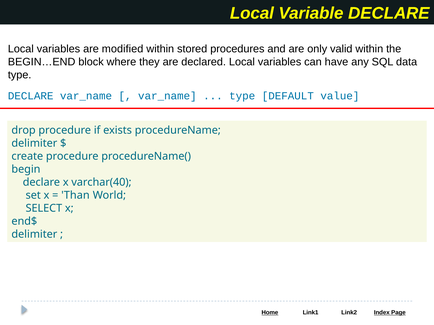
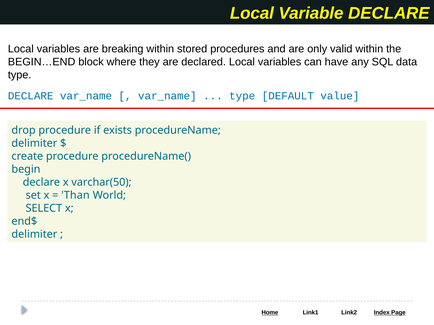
modified: modified -> breaking (123, 49)
varchar(40: varchar(40 -> varchar(50 (101, 182)
